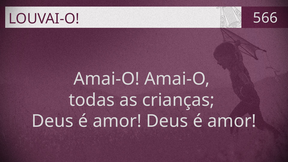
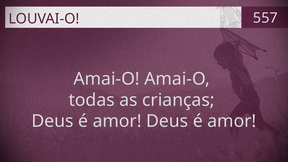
566: 566 -> 557 (265, 18)
